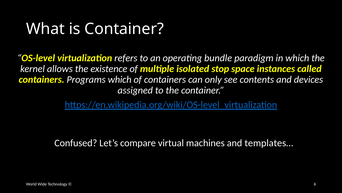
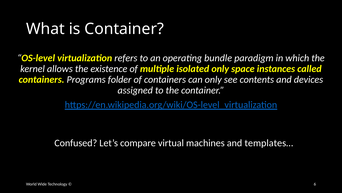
isolated stop: stop -> only (220, 69)
Programs which: which -> folder (120, 79)
